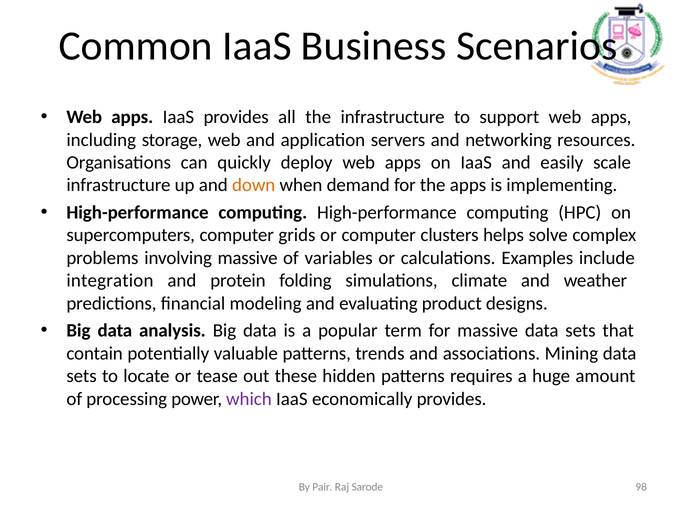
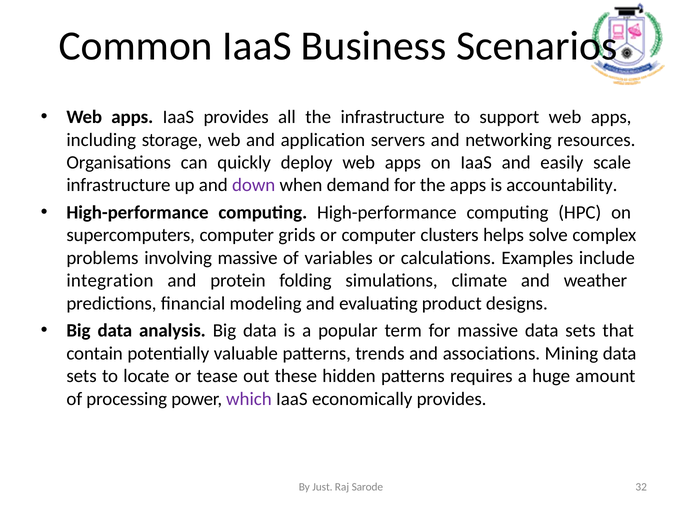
down colour: orange -> purple (254, 185)
implementing: implementing -> accountability (562, 185)
Pair: Pair -> Just (322, 487)
98: 98 -> 32 (641, 487)
